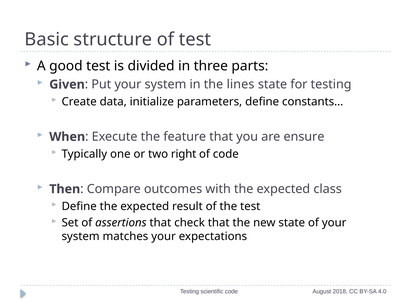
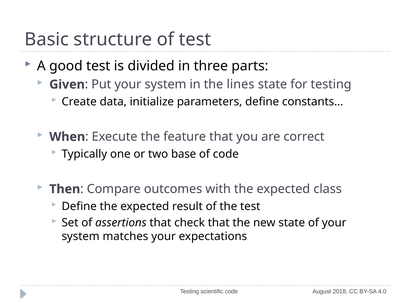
ensure: ensure -> correct (304, 137)
right: right -> base (184, 154)
